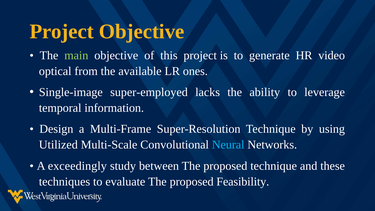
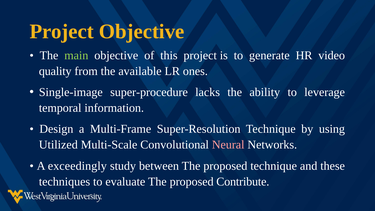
optical: optical -> quality (55, 71)
super-employed: super-employed -> super-procedure (149, 92)
Neural colour: light blue -> pink (228, 145)
Feasibility: Feasibility -> Contribute (243, 182)
